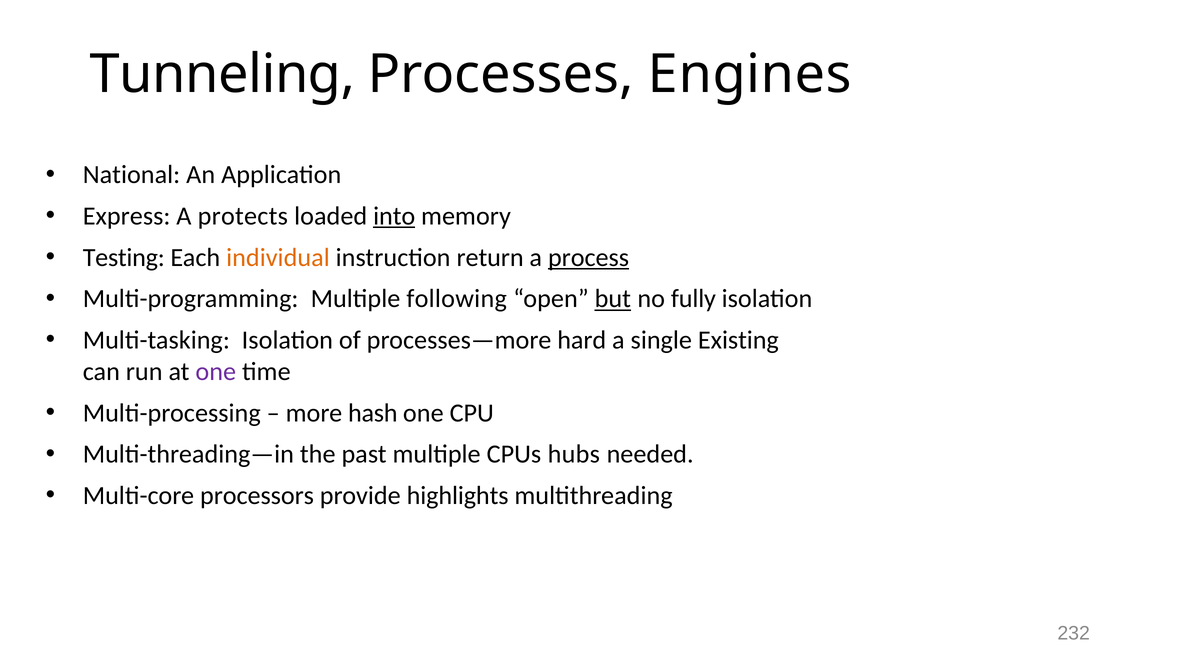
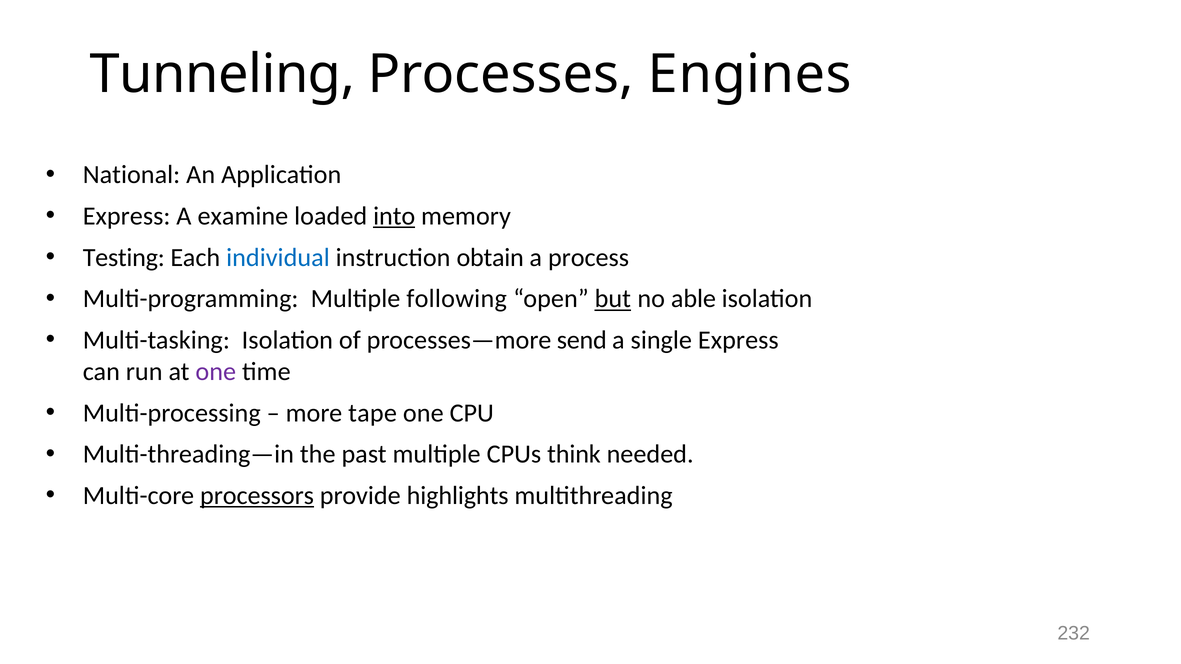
protects: protects -> examine (243, 216)
individual colour: orange -> blue (278, 258)
return: return -> obtain (490, 258)
process underline: present -> none (589, 258)
fully: fully -> able (693, 299)
hard: hard -> send (582, 340)
single Existing: Existing -> Express (738, 340)
hash: hash -> tape (373, 413)
hubs: hubs -> think (574, 455)
processors underline: none -> present (257, 496)
